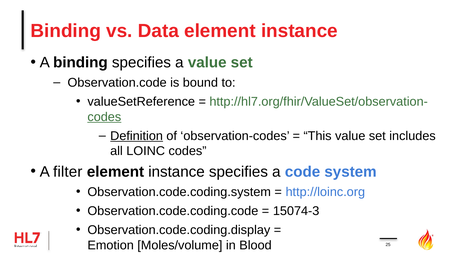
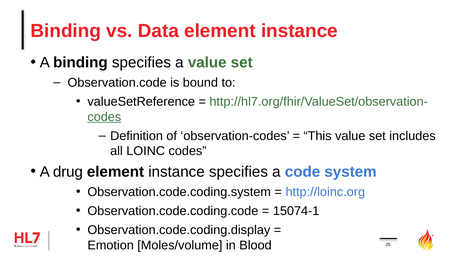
Definition underline: present -> none (137, 136)
filter: filter -> drug (68, 172)
15074-3: 15074-3 -> 15074-1 (296, 211)
